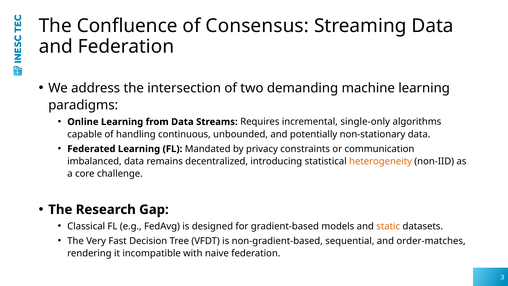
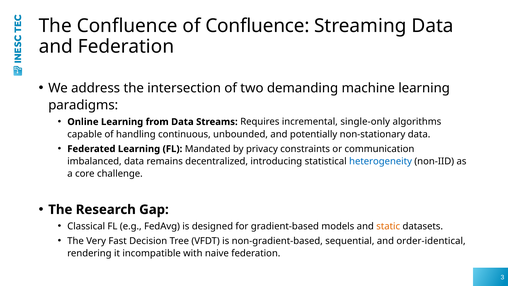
of Consensus: Consensus -> Confluence (257, 26)
heterogeneity colour: orange -> blue (381, 161)
order-matches: order-matches -> order-identical (431, 241)
